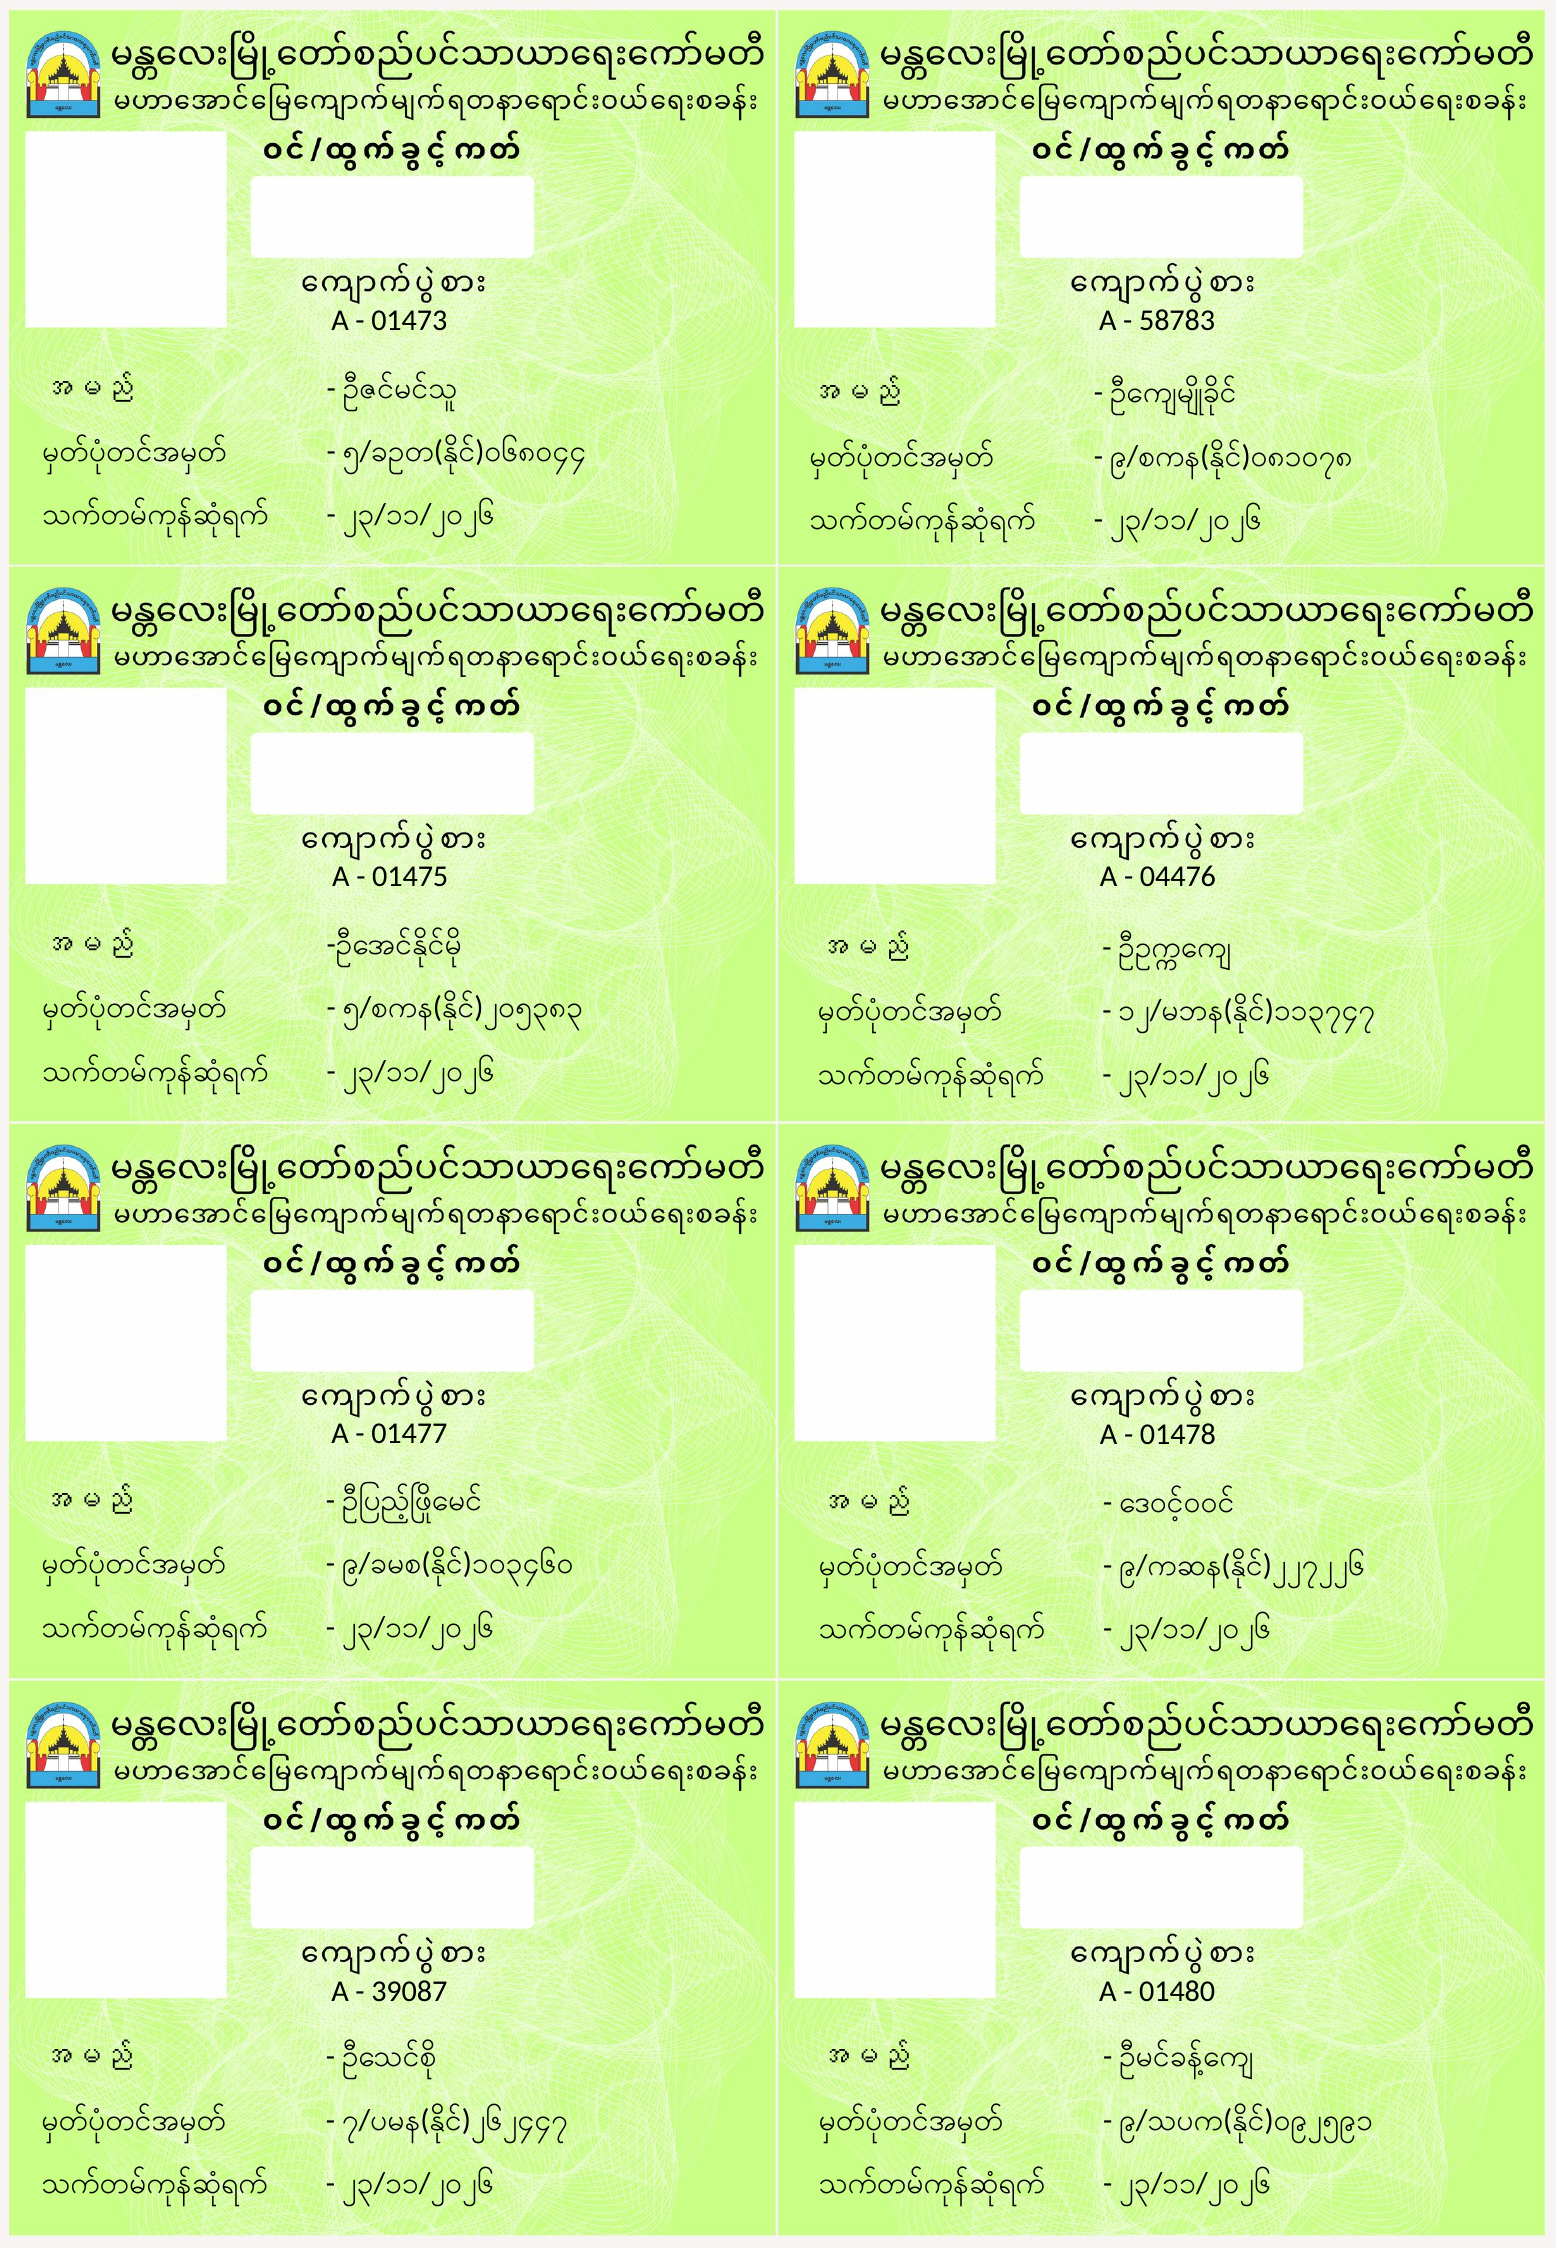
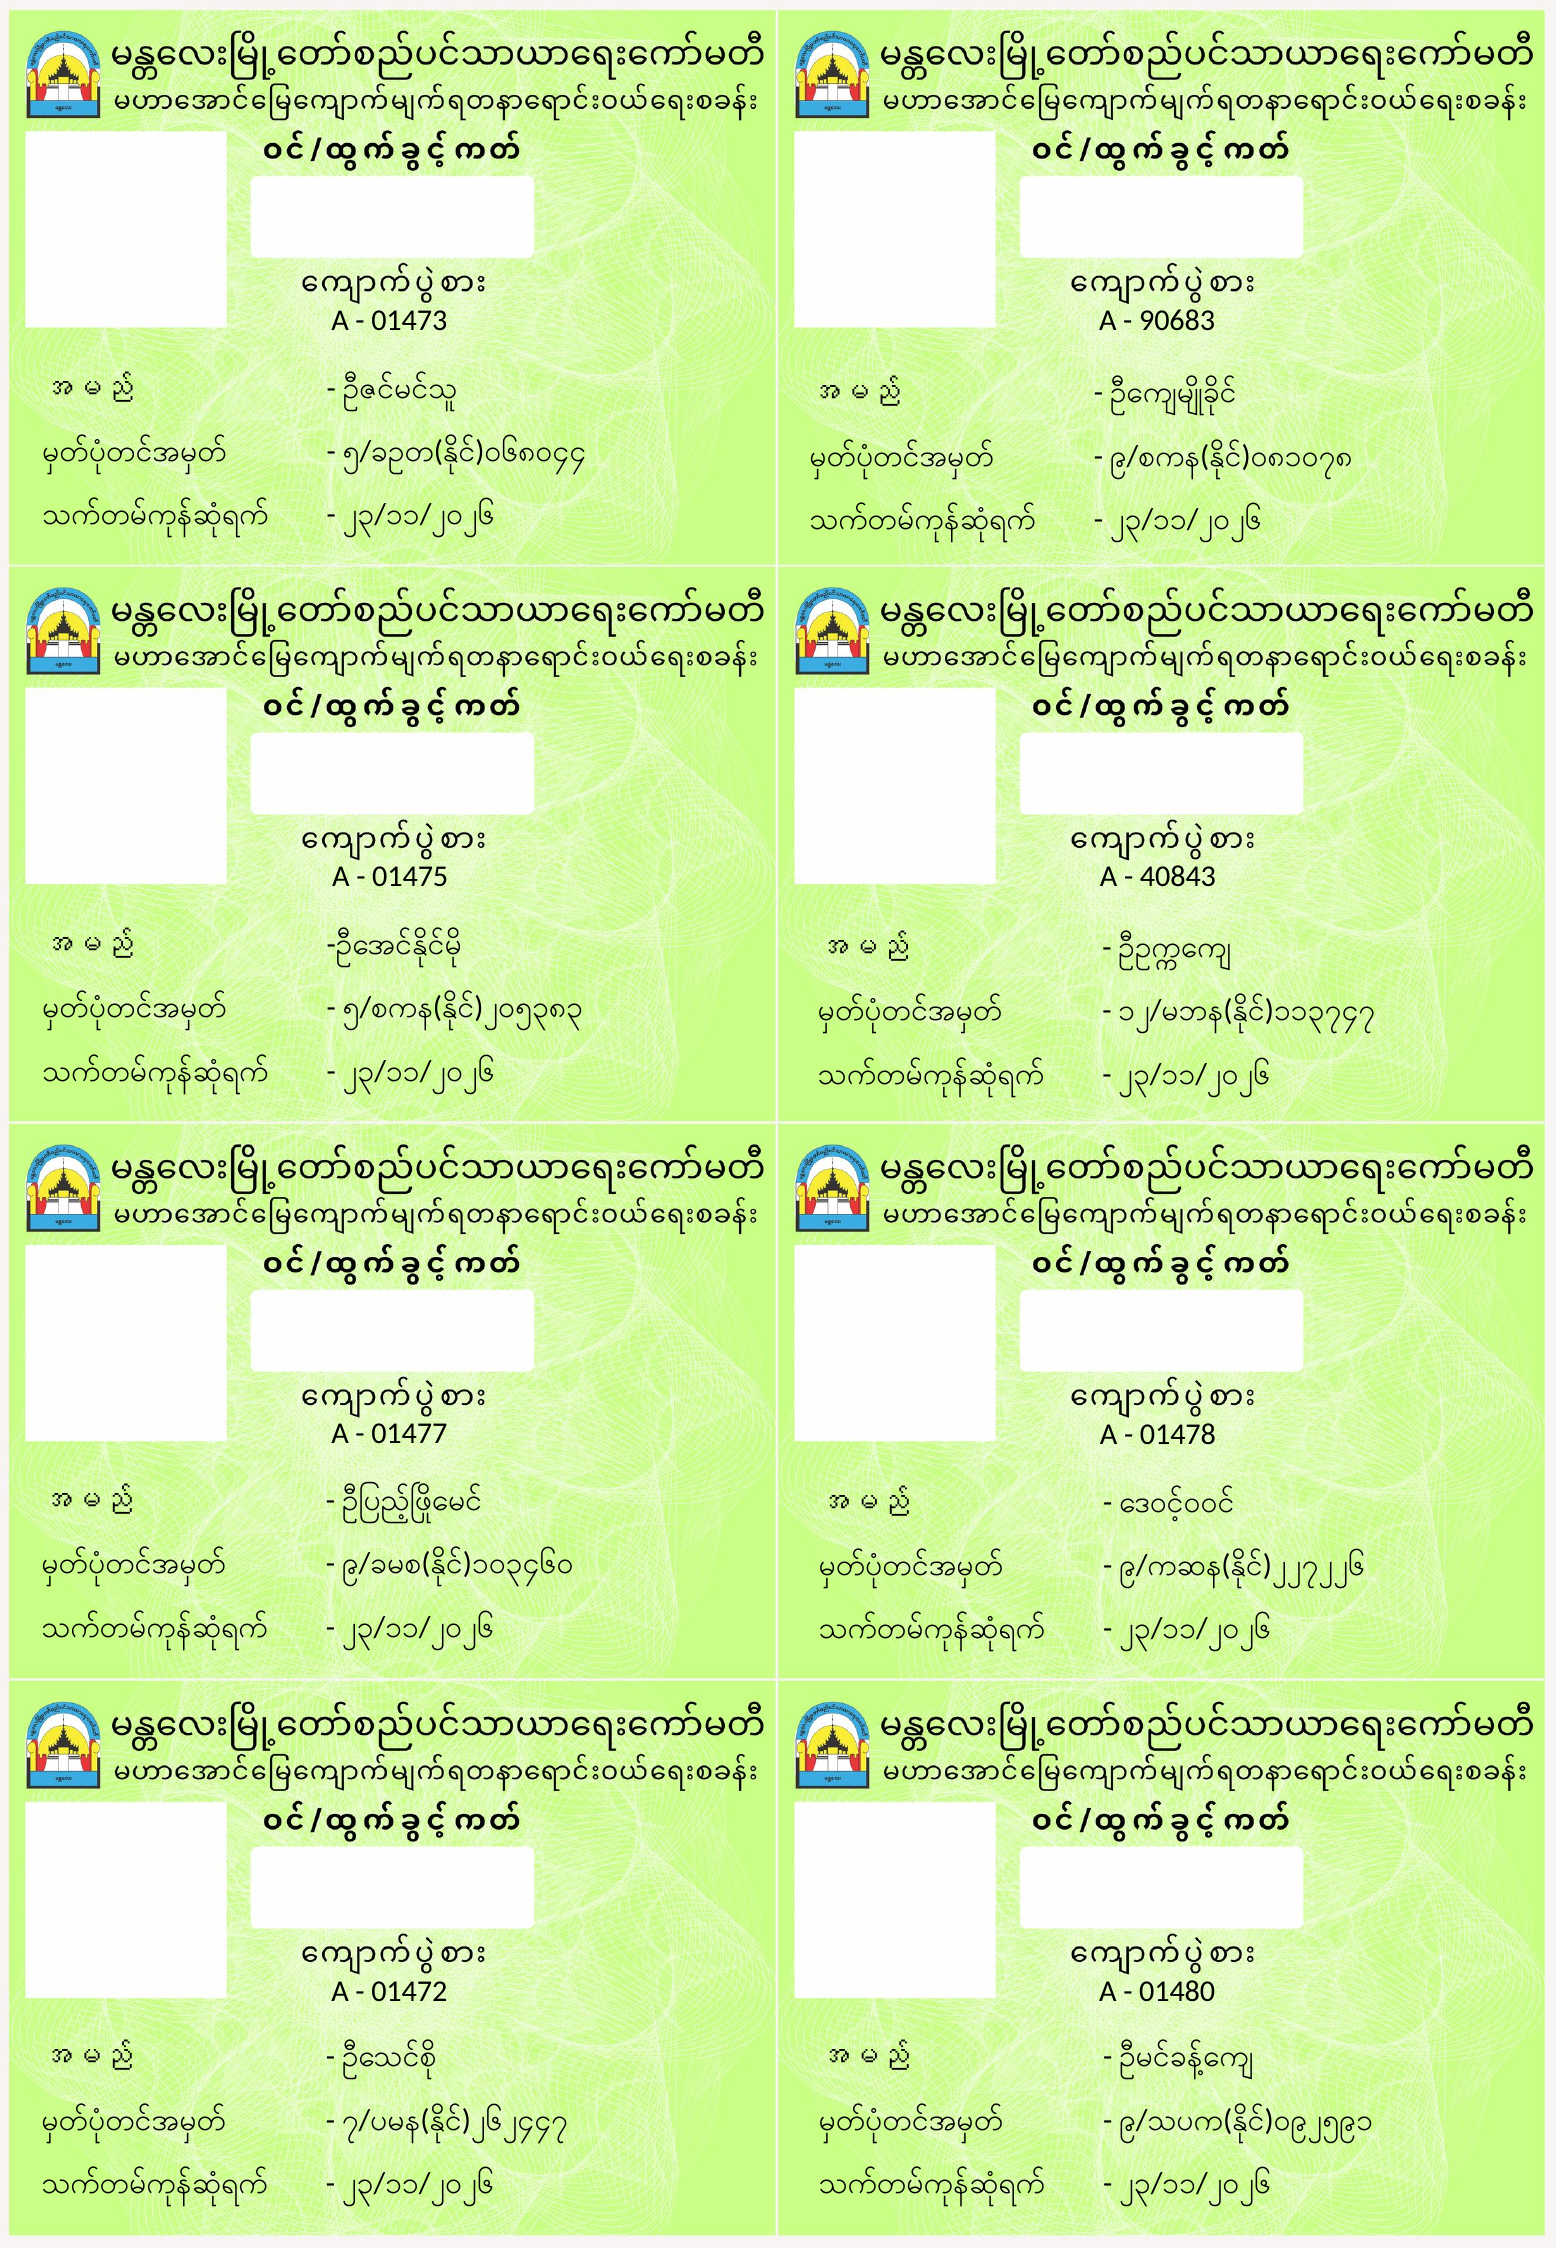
58783: 58783 -> 90683 (1177, 321)
04476: 04476 -> 40843 (1178, 877)
39087: 39087 -> 01472 (409, 1991)
